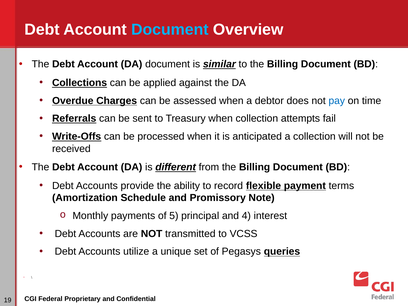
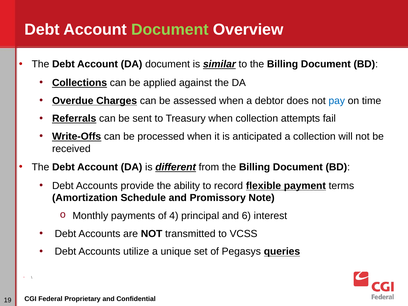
Document colour: light blue -> light green (170, 29)
5: 5 -> 4 (174, 216)
4: 4 -> 6 (246, 216)
